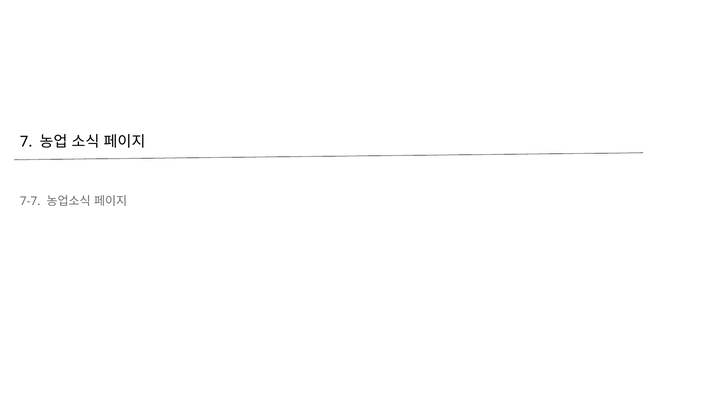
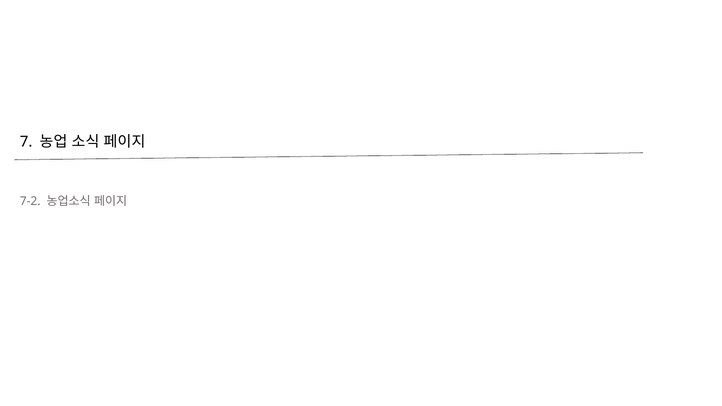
7-7: 7-7 -> 7-2 (30, 201)
